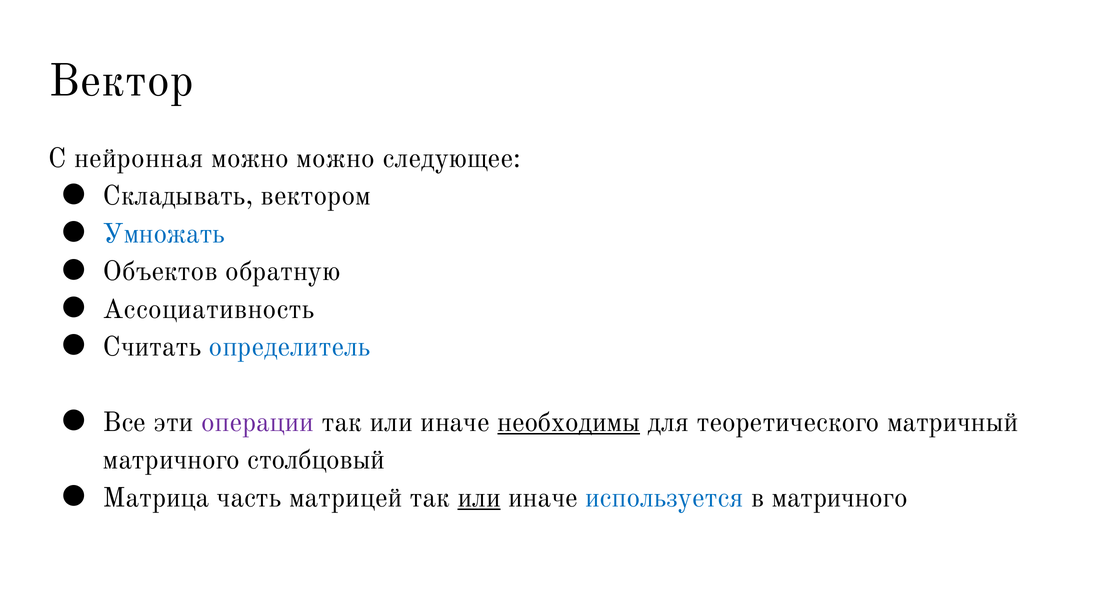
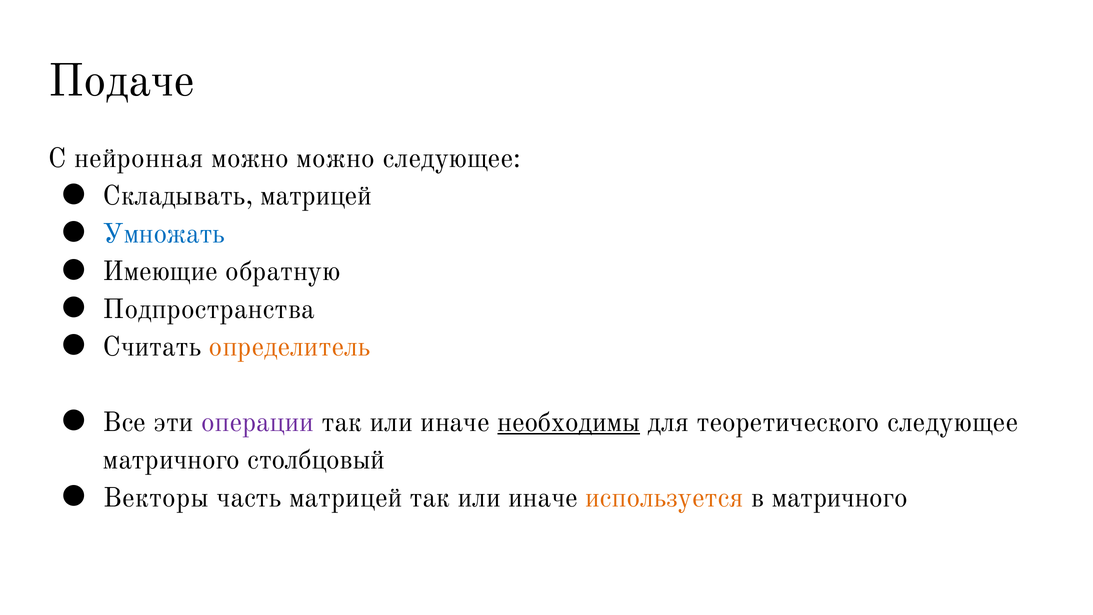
Вектор: Вектор -> Подаче (121, 81)
Складывать вектором: вектором -> матрицей (316, 196)
Объектов: Объектов -> Имеющие (160, 271)
Ассоциативность: Ассоциативность -> Подпространства (209, 309)
определитель colour: blue -> orange (290, 347)
теоретического матричный: матричный -> следующее (953, 422)
Матрица: Матрица -> Векторы (156, 497)
или underline: present -> none (479, 497)
используется colour: blue -> orange (664, 497)
